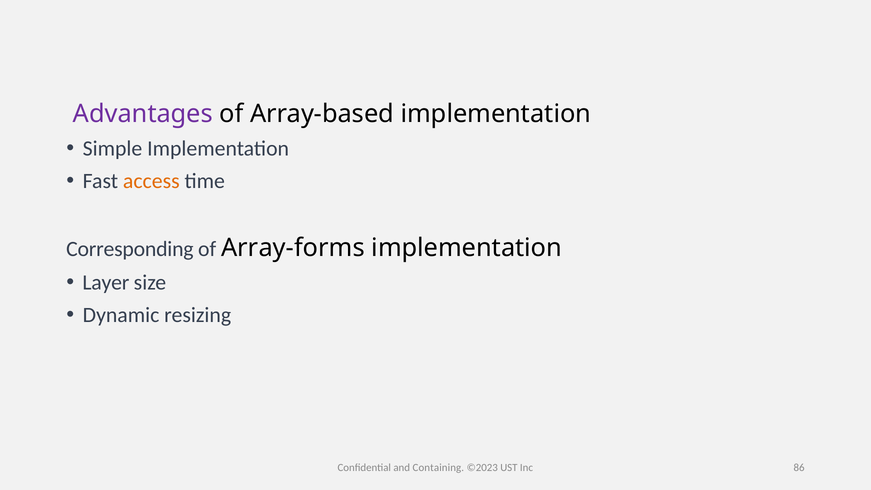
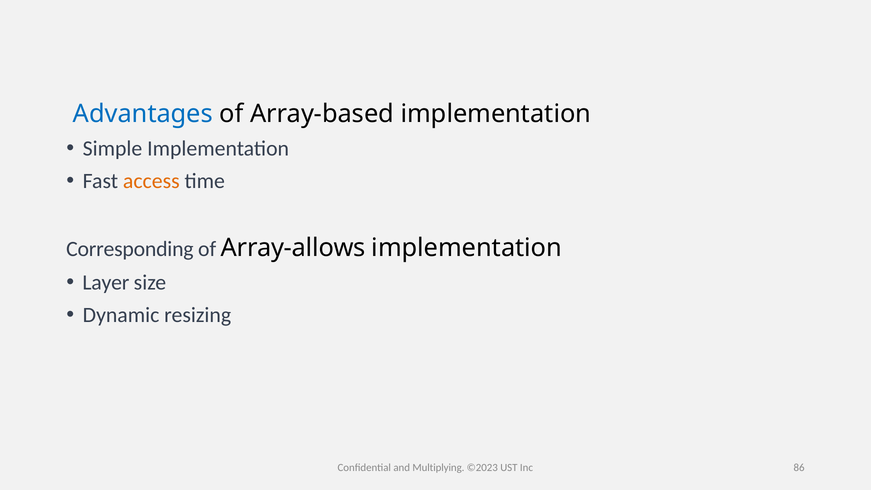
Advantages colour: purple -> blue (143, 114)
Array-forms: Array-forms -> Array-allows (293, 248)
Containing: Containing -> Multiplying (438, 468)
